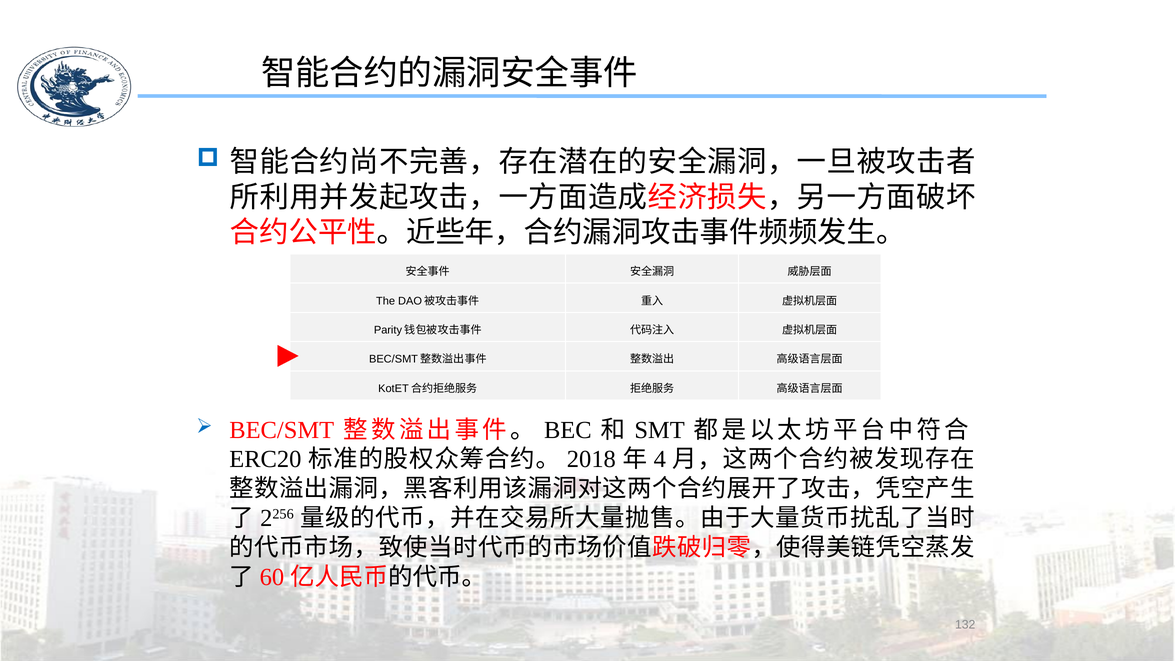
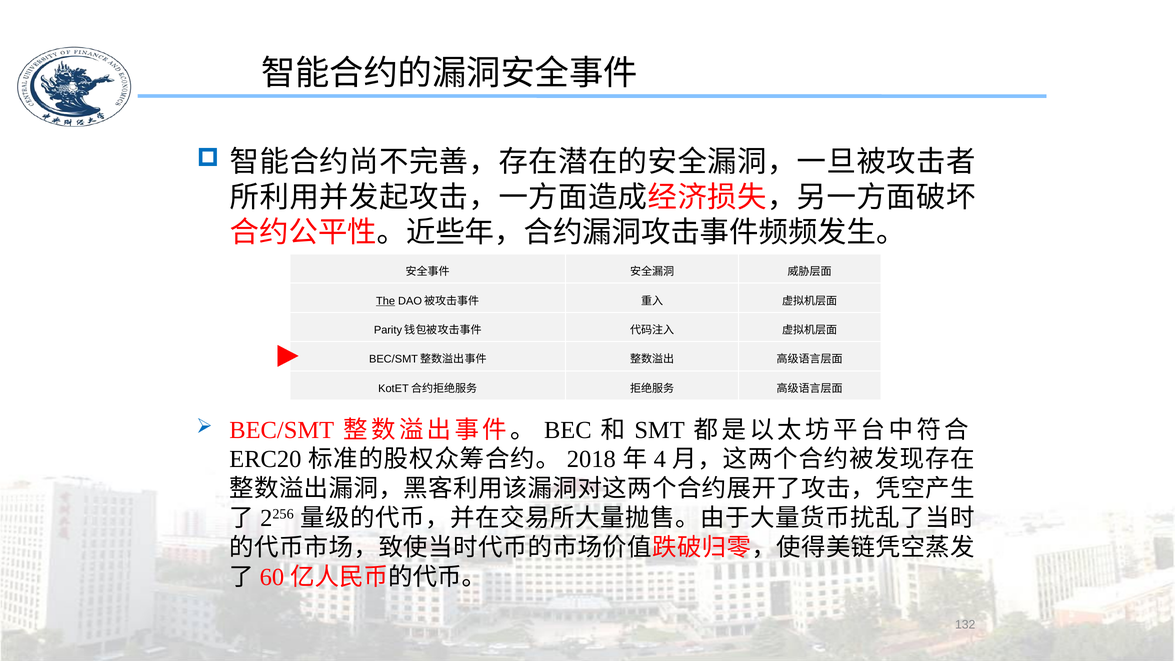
The underline: none -> present (386, 301)
